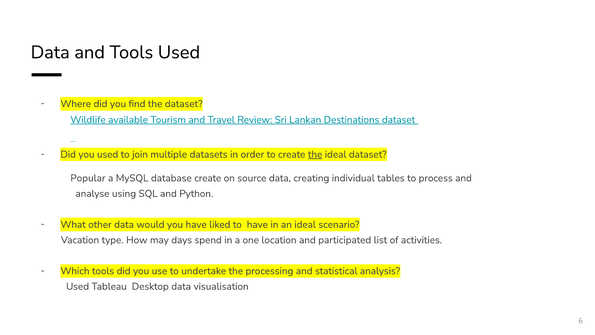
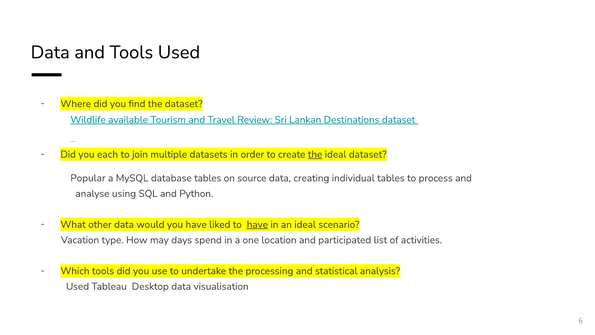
you used: used -> each (108, 154)
database create: create -> tables (208, 178)
have underline: none -> present (257, 224)
